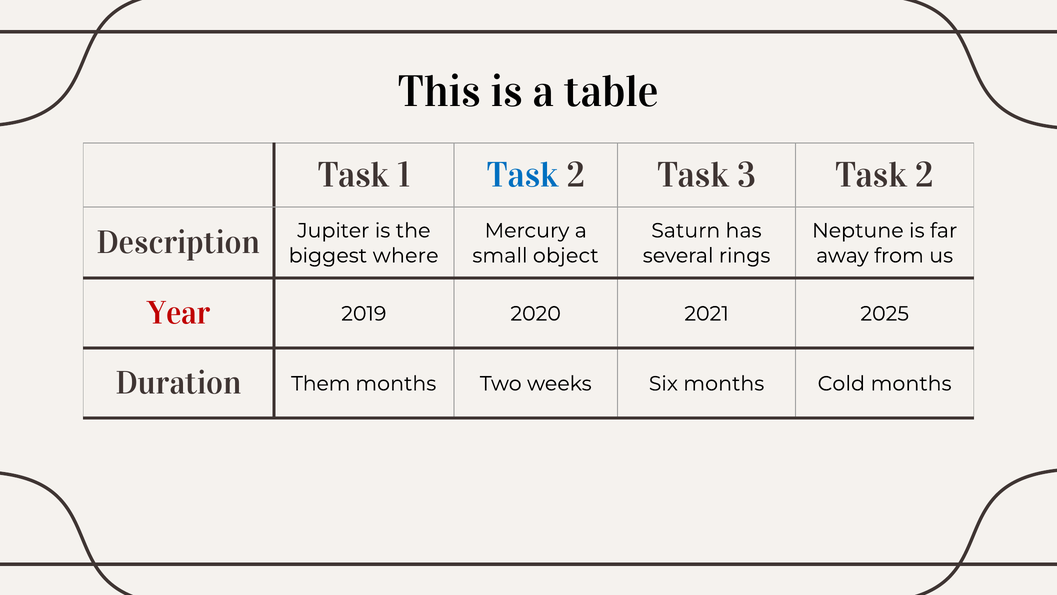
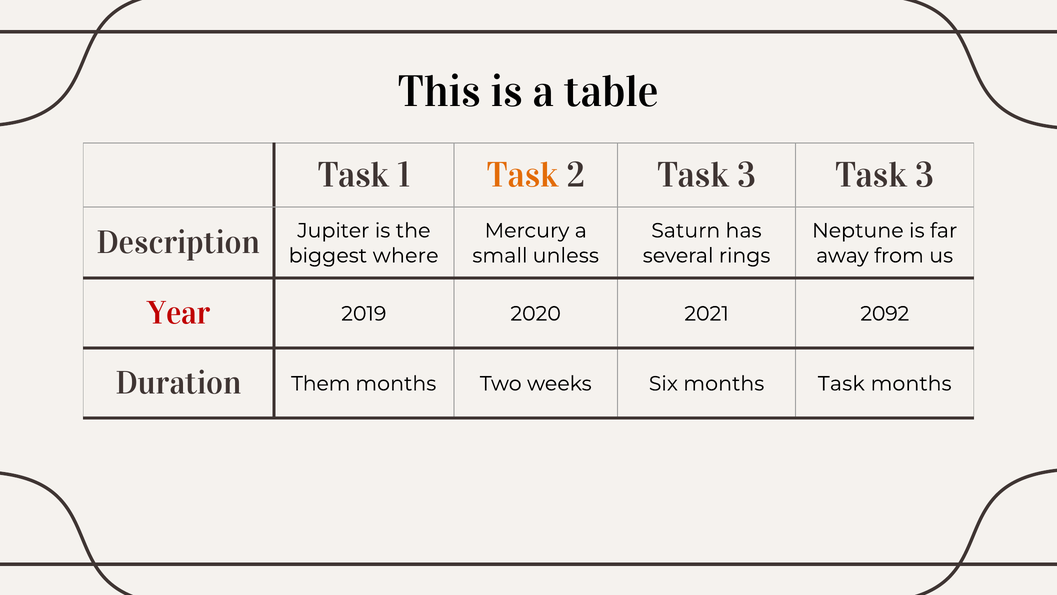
Task colour: blue -> orange (523, 175)
3 Task 2: 2 -> 3 (925, 175)
object: object -> unless (566, 256)
2025: 2025 -> 2092 (885, 314)
months Cold: Cold -> Task (841, 383)
